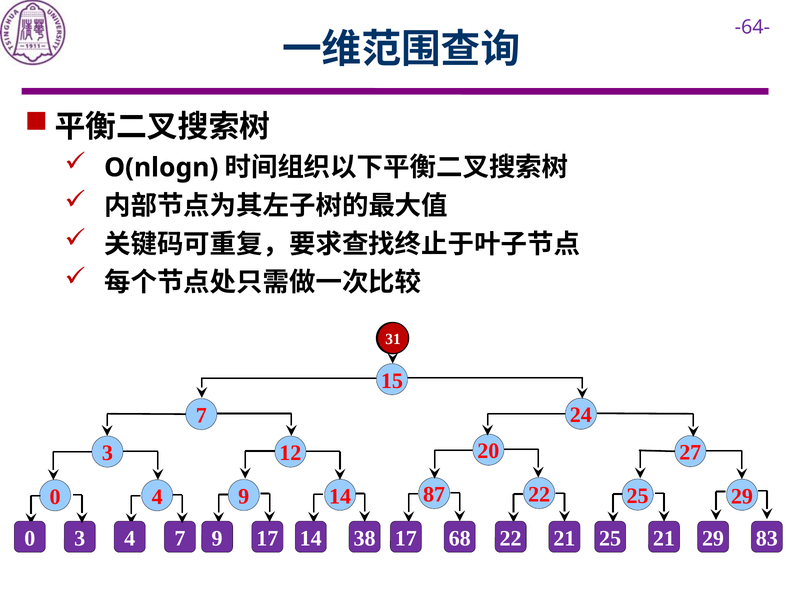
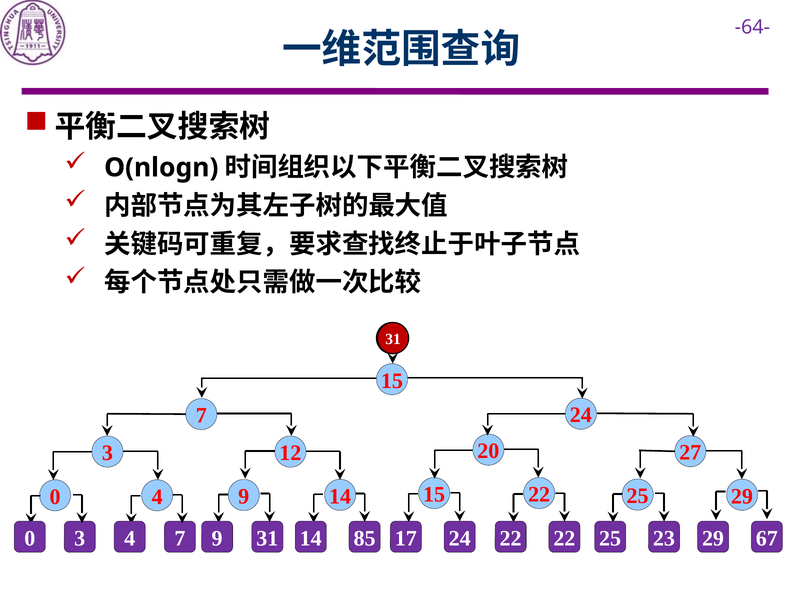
14 87: 87 -> 15 (434, 494)
0 17: 17 -> 31 (267, 538)
38: 38 -> 85 (365, 538)
14 68: 68 -> 24 (460, 538)
17 21: 21 -> 22 (564, 538)
22 21: 21 -> 23 (664, 538)
83: 83 -> 67 (767, 538)
